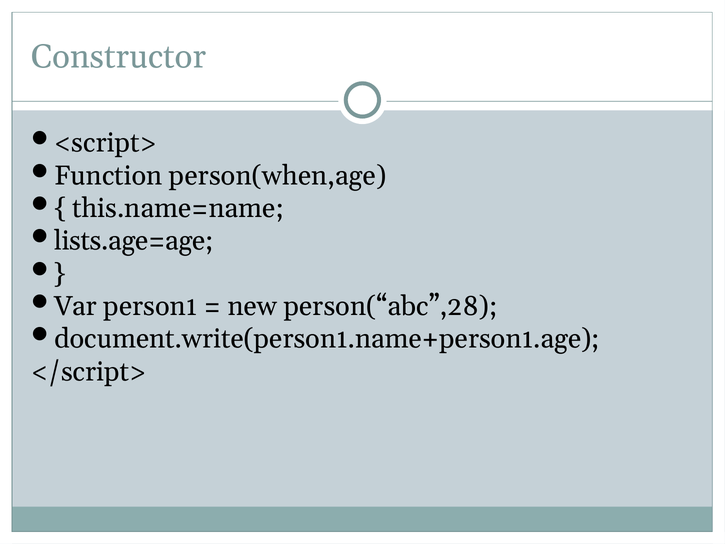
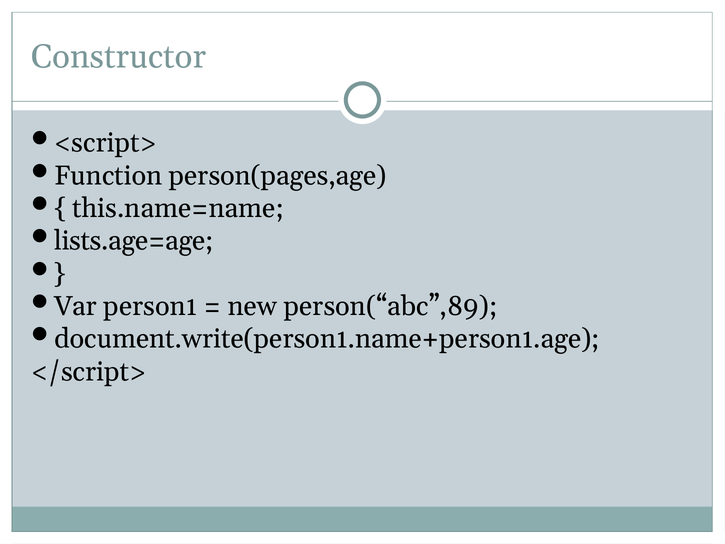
person(when,age: person(when,age -> person(pages,age (278, 175)
person(“abc”,28: person(“abc”,28 -> person(“abc”,89 (391, 306)
